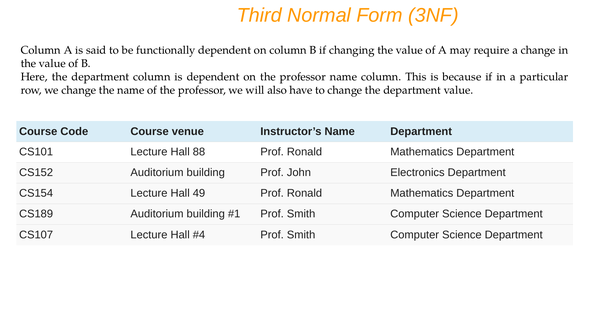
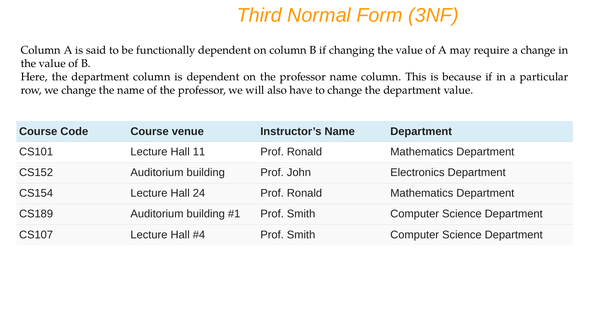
88: 88 -> 11 (199, 152)
49: 49 -> 24 (199, 194)
